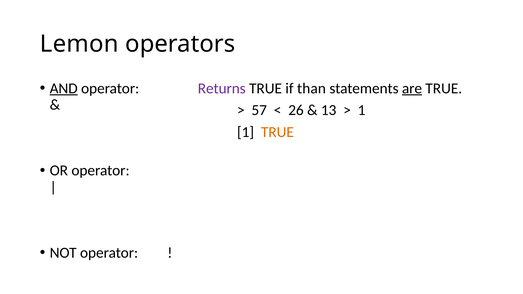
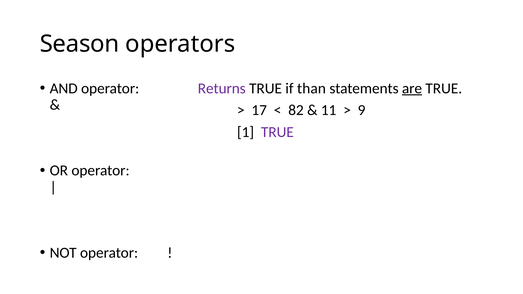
Lemon: Lemon -> Season (80, 44)
AND underline: present -> none (64, 88)
57: 57 -> 17 (259, 110)
26: 26 -> 82 (296, 110)
13: 13 -> 11 (329, 110)
1: 1 -> 9 (362, 110)
TRUE colour: orange -> purple (277, 132)
